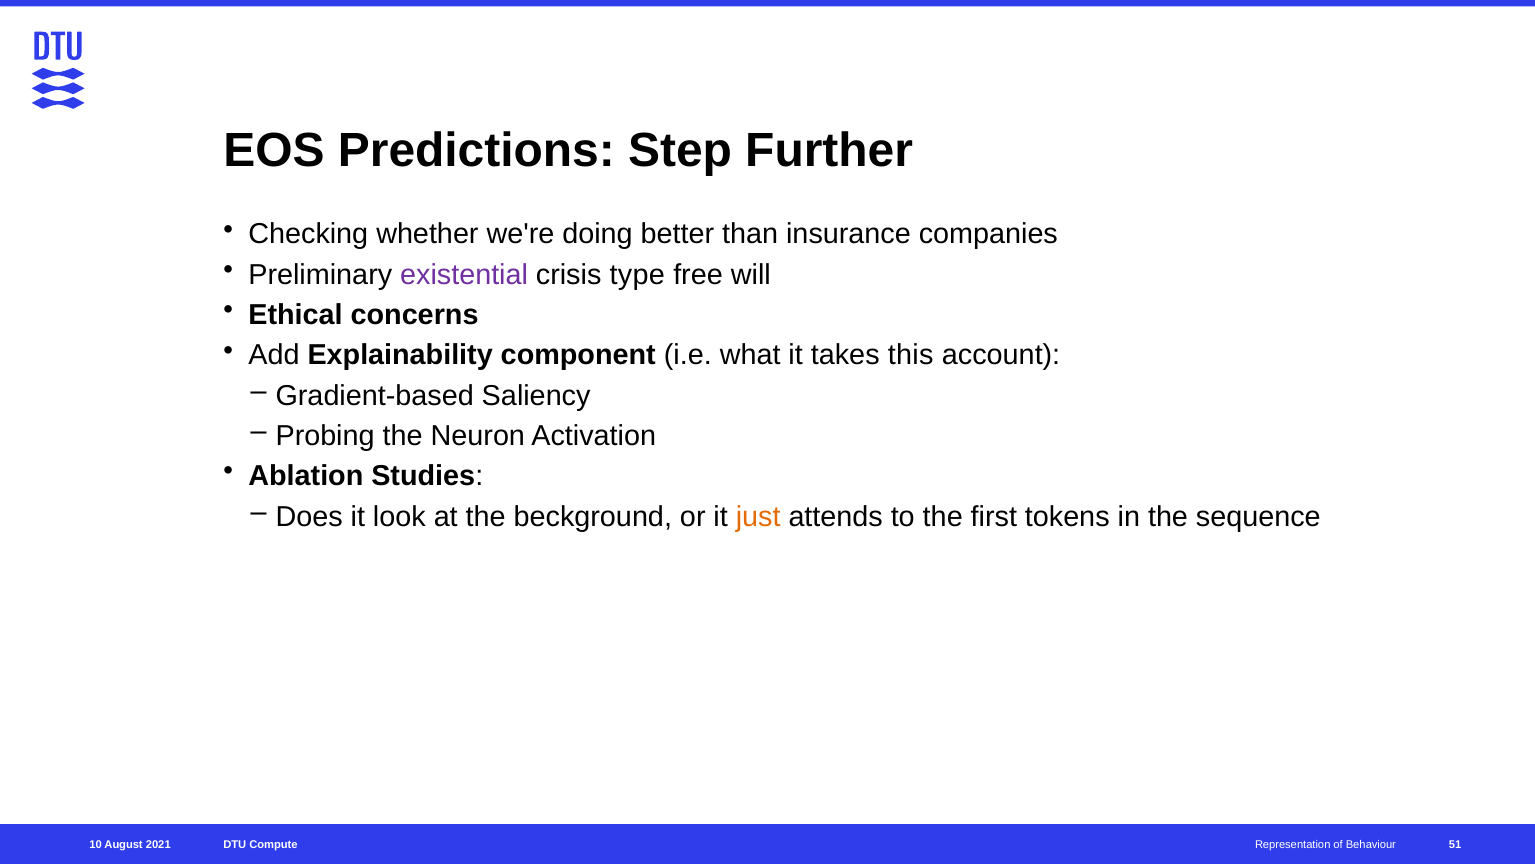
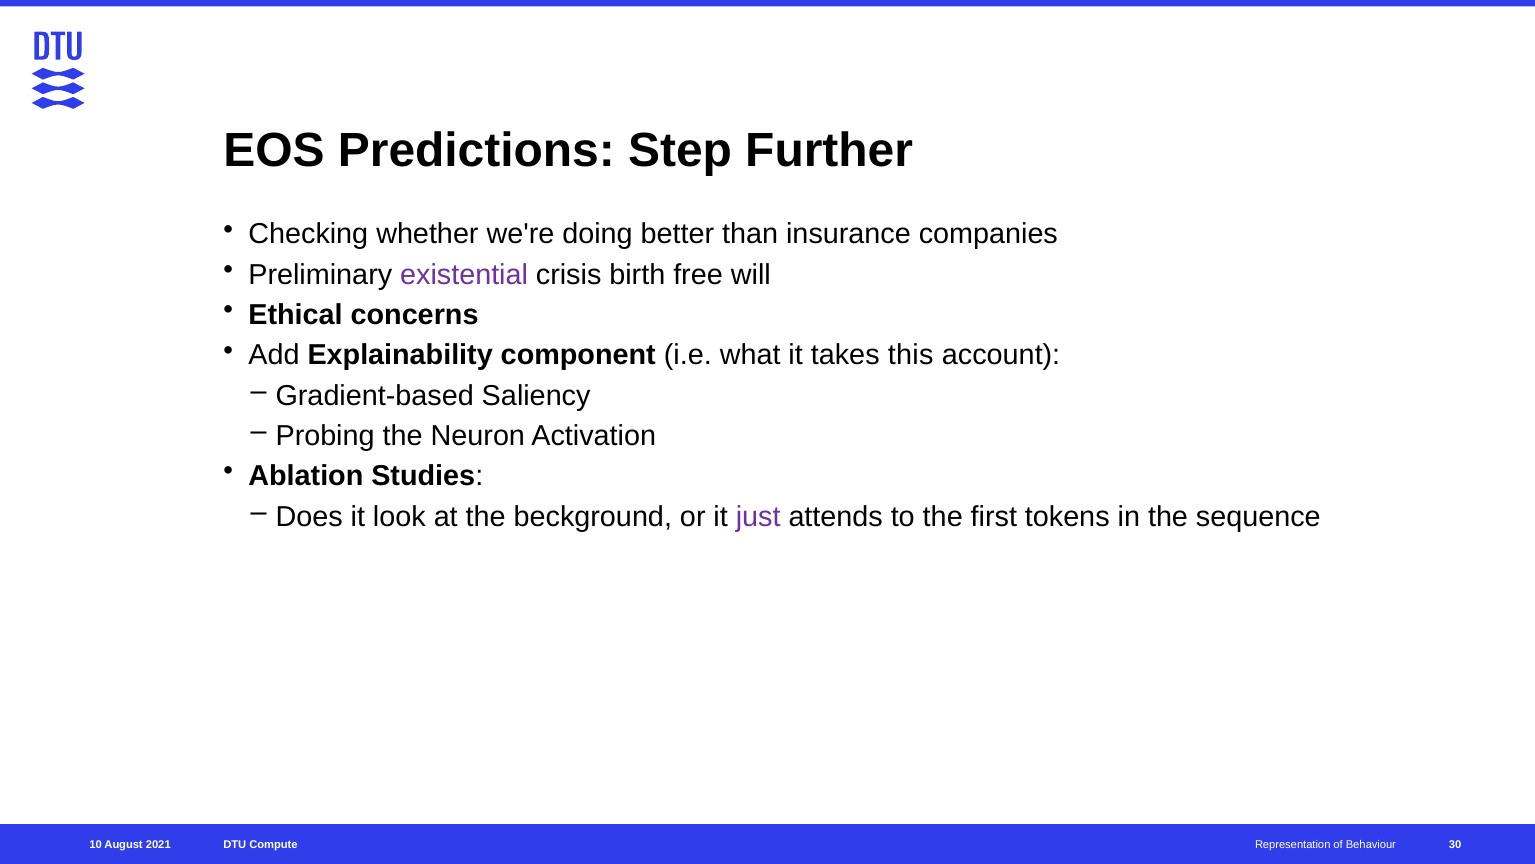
type: type -> birth (637, 274)
just colour: orange -> purple (758, 516)
51: 51 -> 30 (1455, 844)
